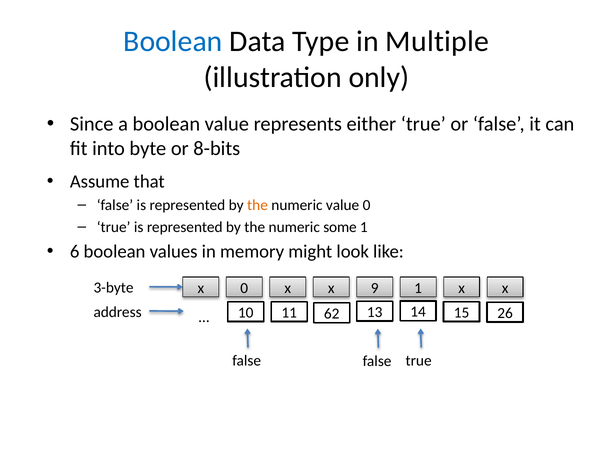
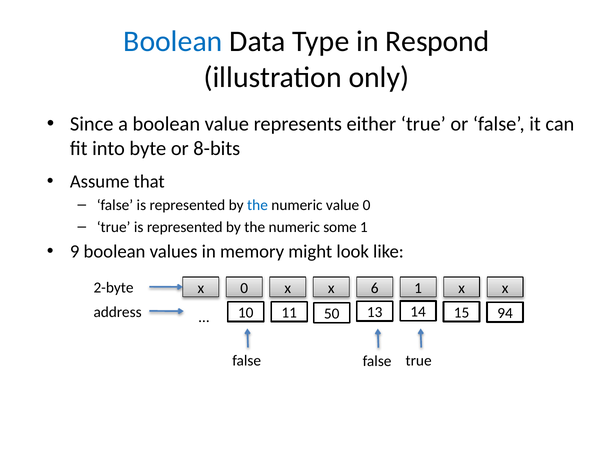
Multiple: Multiple -> Respond (437, 41)
the colour: orange -> blue (258, 205)
6: 6 -> 9 (75, 252)
3-byte: 3-byte -> 2-byte (114, 288)
9: 9 -> 6 (375, 288)
26: 26 -> 94 (505, 313)
62: 62 -> 50 (332, 314)
